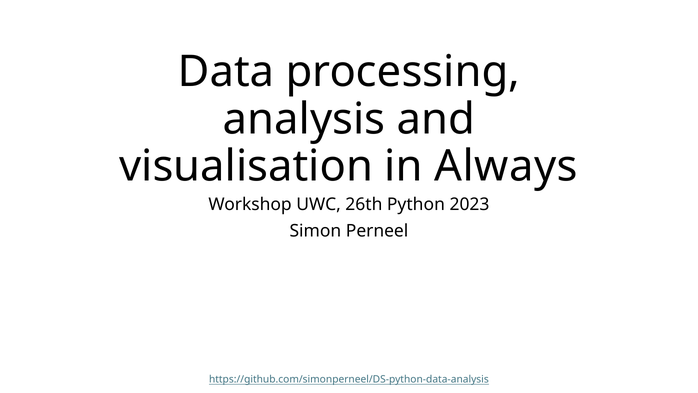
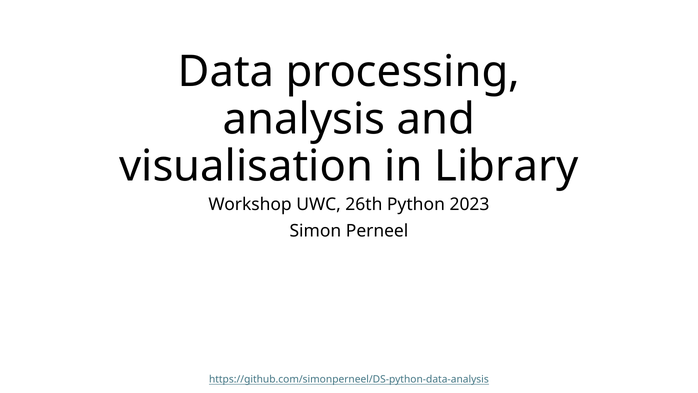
Always: Always -> Library (506, 166)
